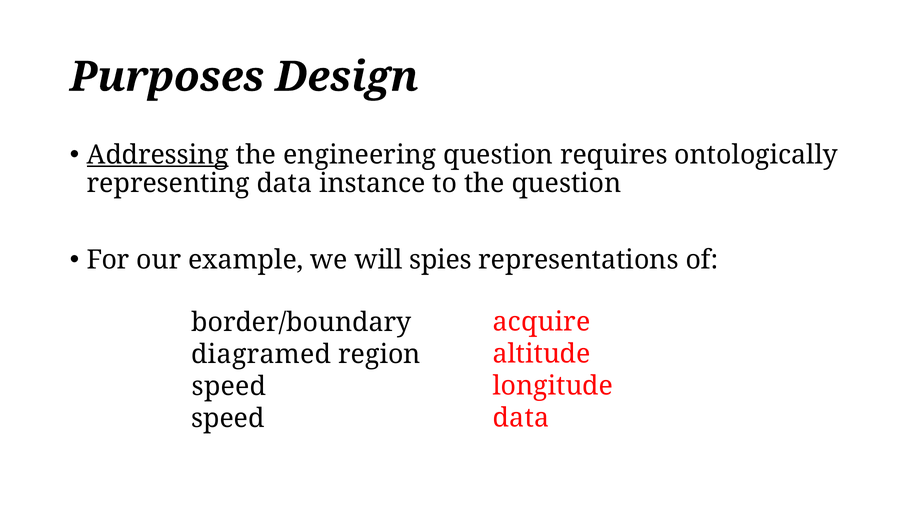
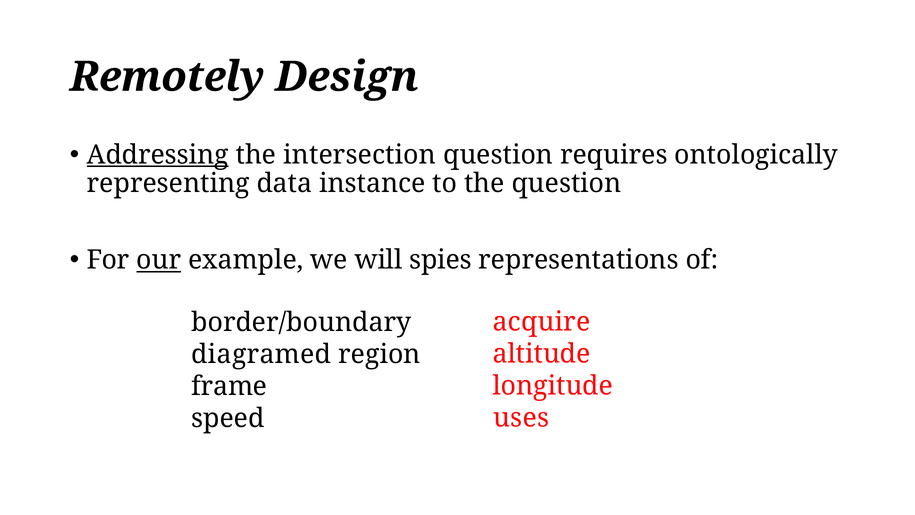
Purposes: Purposes -> Remotely (167, 77)
engineering: engineering -> intersection (360, 155)
our underline: none -> present (159, 260)
speed: speed -> frame (229, 386)
data: data -> uses (521, 418)
